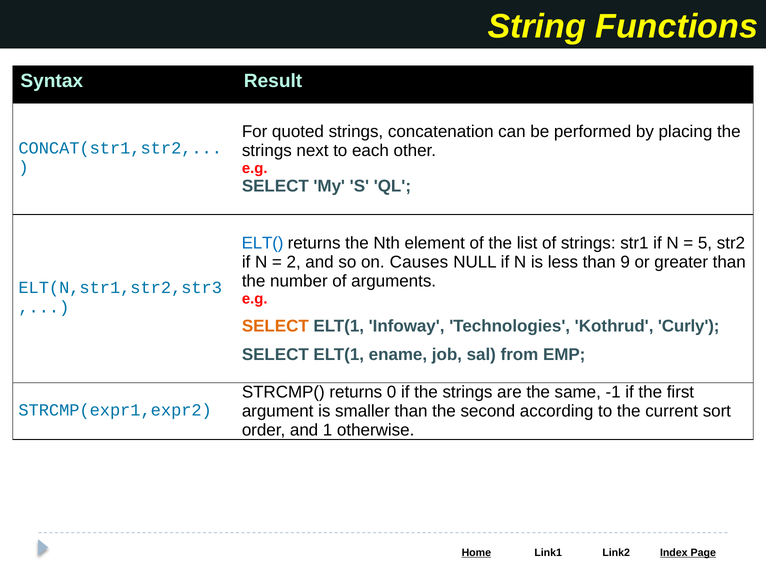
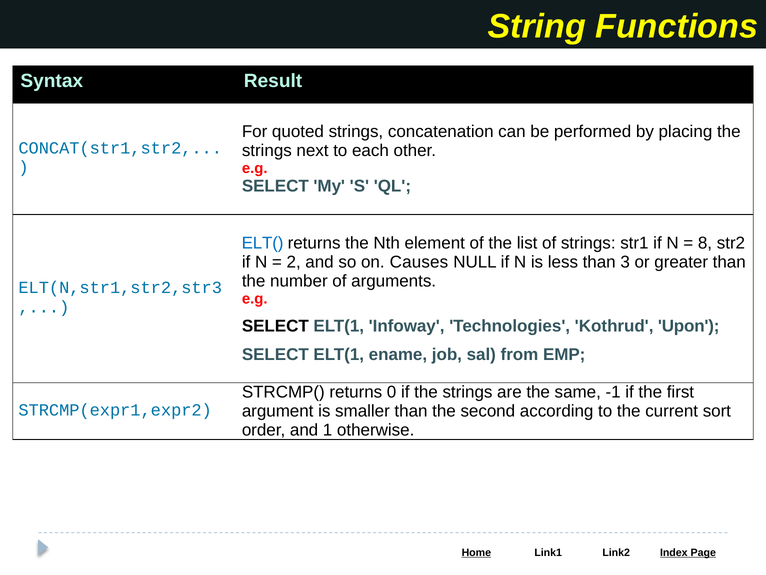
5: 5 -> 8 (705, 243)
9: 9 -> 3 (625, 262)
SELECT colour: orange -> black (275, 326)
Curly: Curly -> Upon (689, 326)
